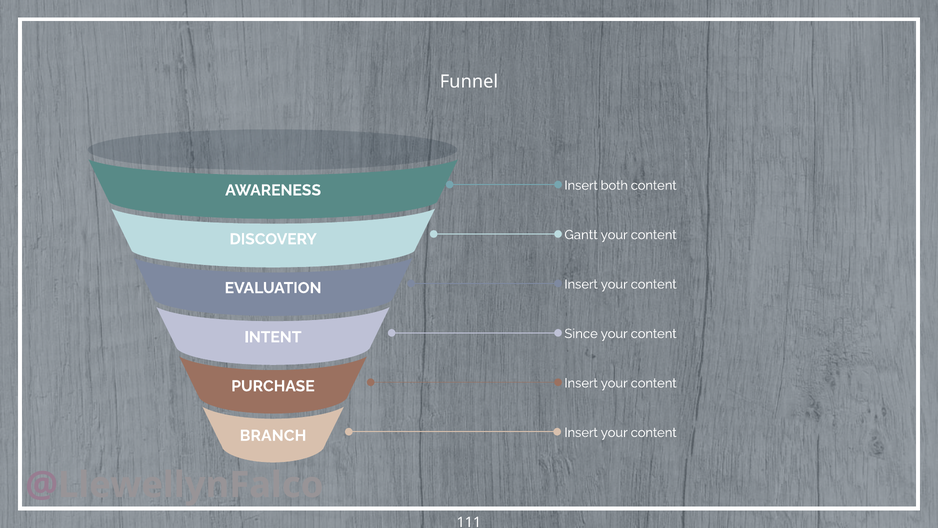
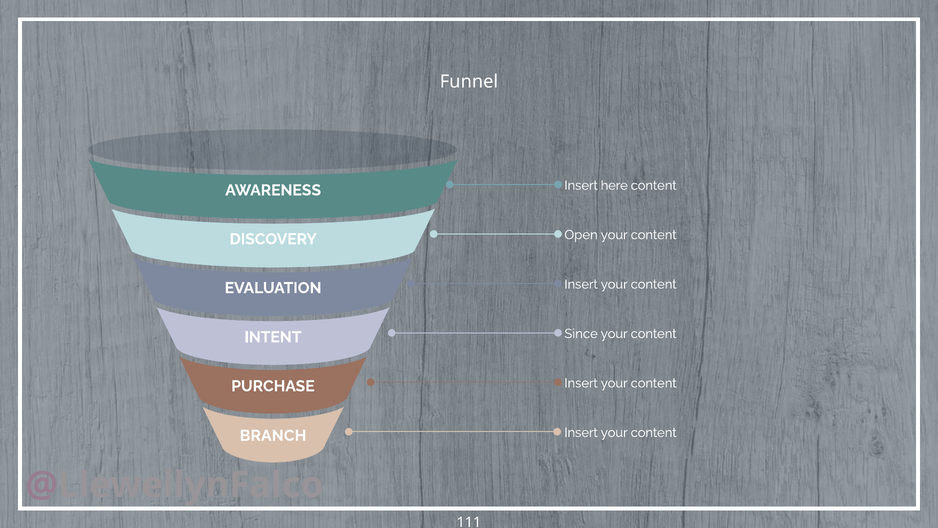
both: both -> here (614, 185)
Gantt: Gantt -> Open (581, 235)
